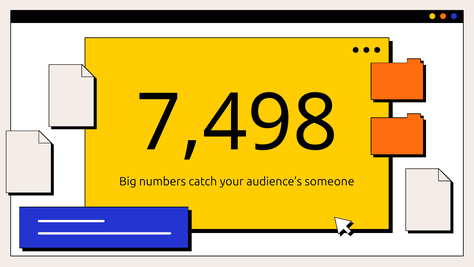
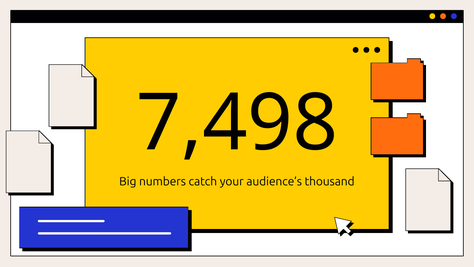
someone: someone -> thousand (330, 181)
